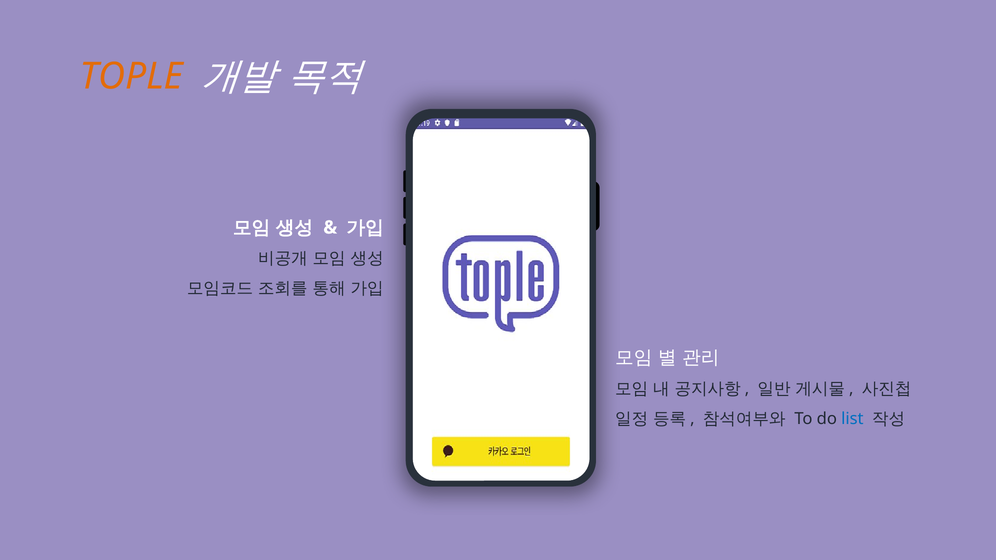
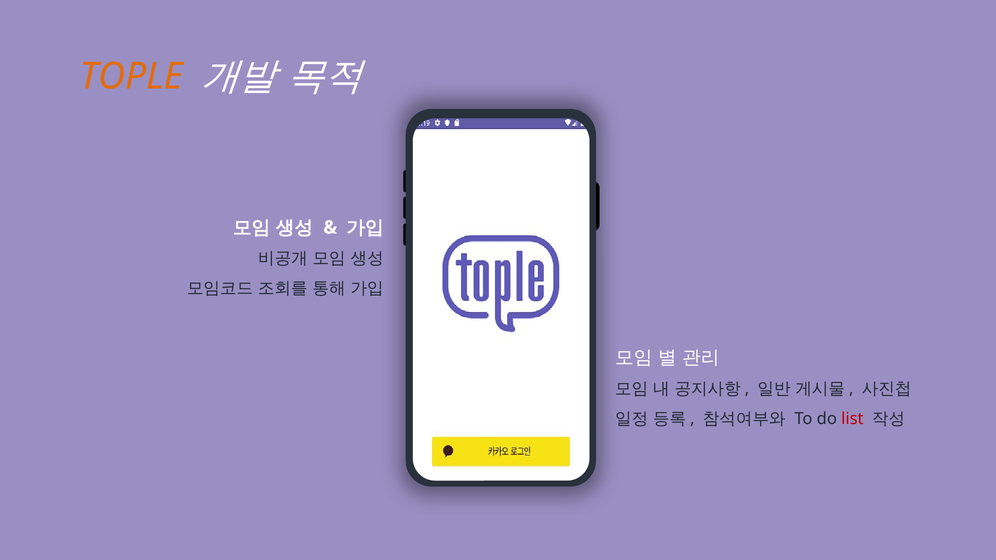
list colour: blue -> red (852, 419)
